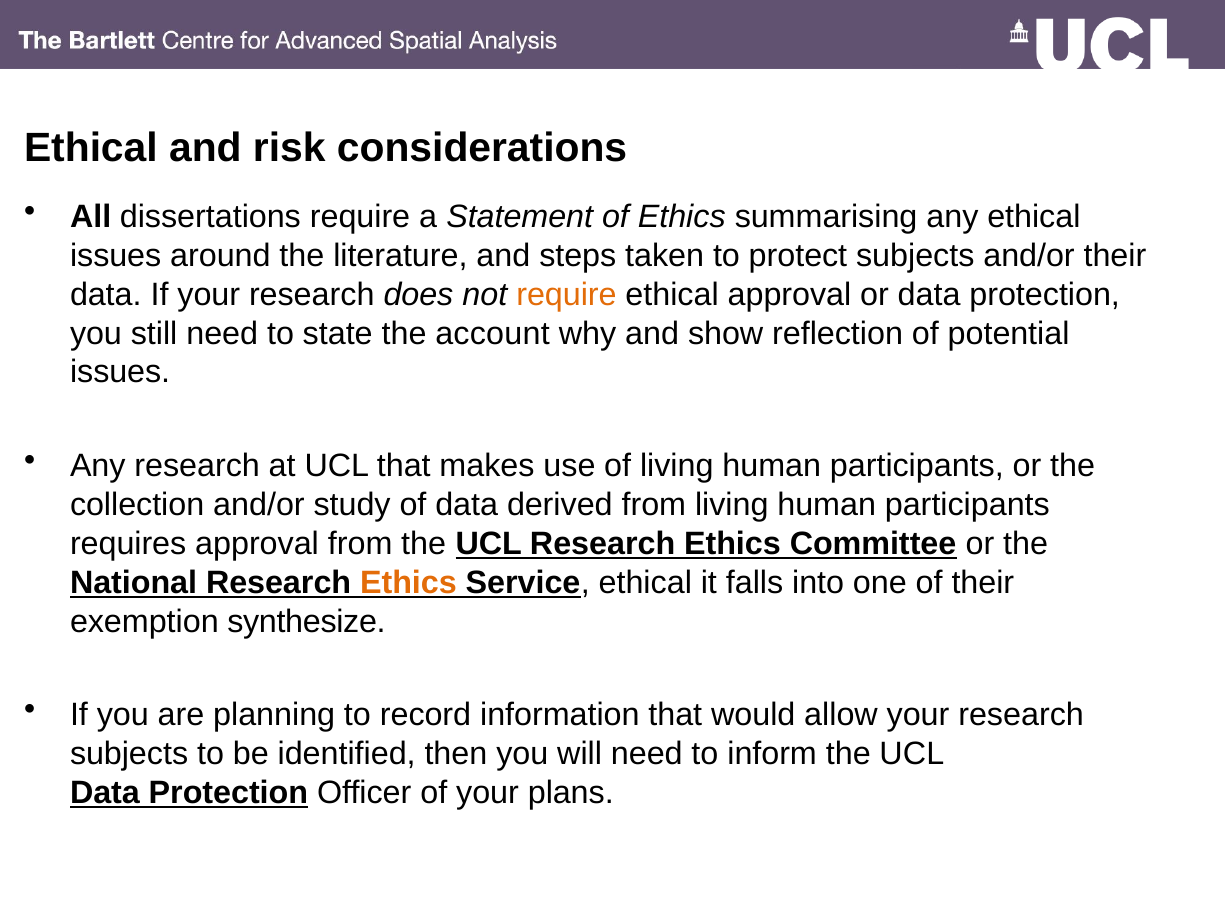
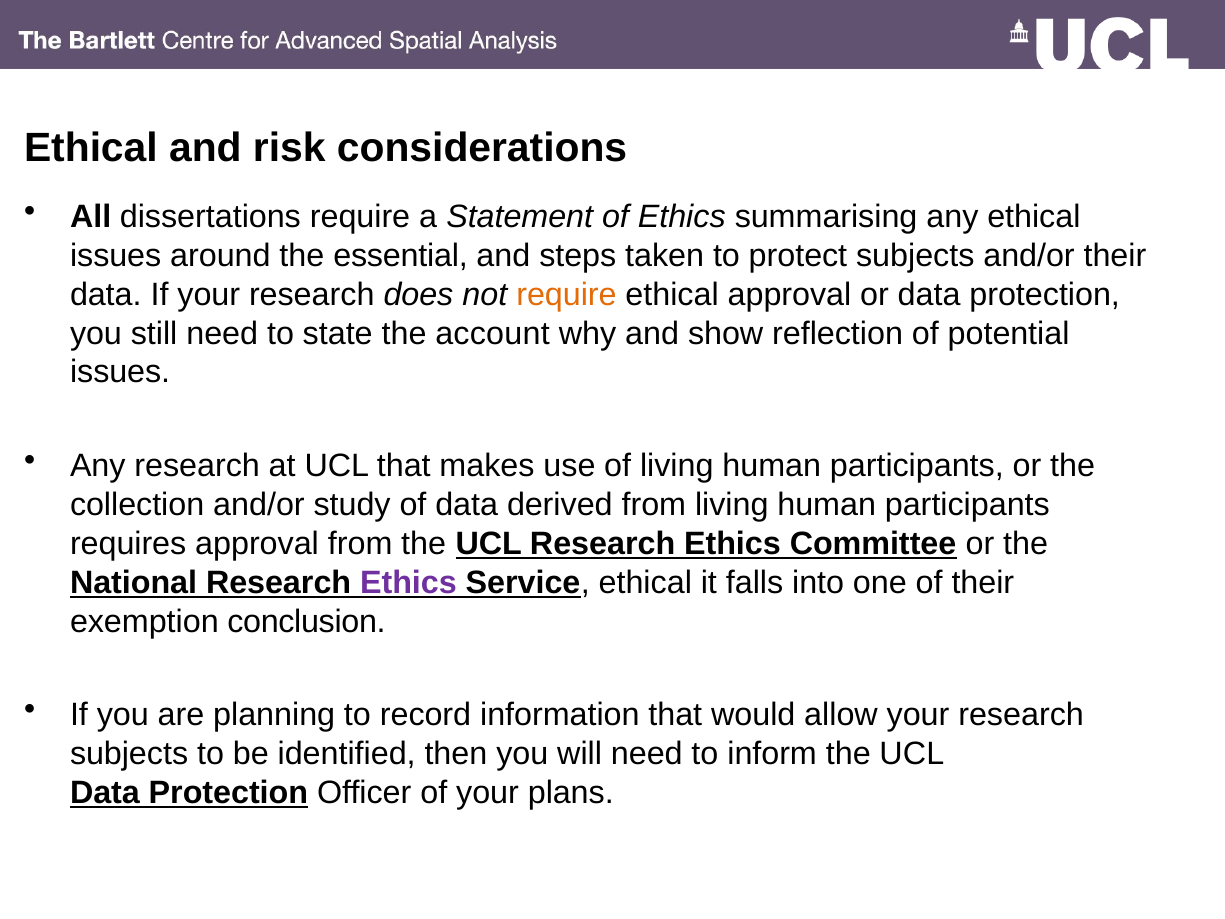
literature: literature -> essential (401, 256)
Ethics colour: orange -> purple (408, 582)
synthesize: synthesize -> conclusion (306, 621)
